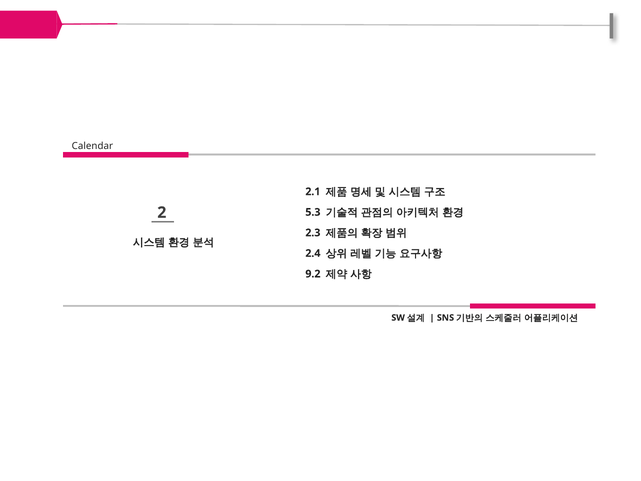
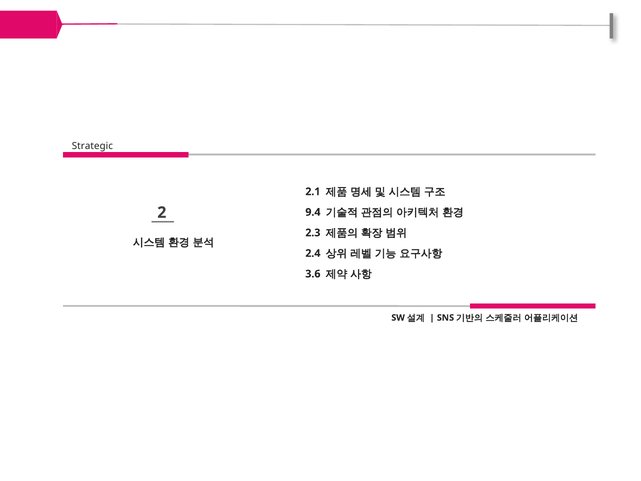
Calendar: Calendar -> Strategic (92, 146)
5.3: 5.3 -> 9.4 (313, 212)
9.2: 9.2 -> 3.6 (313, 274)
